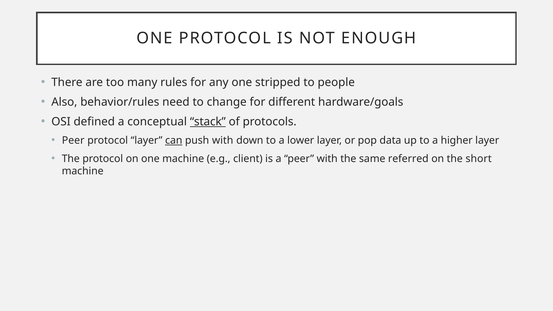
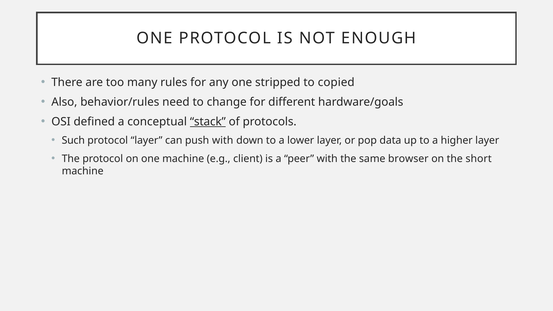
people: people -> copied (336, 82)
Peer: Peer -> Such (73, 140)
can underline: present -> none (174, 140)
referred: referred -> browser (408, 159)
